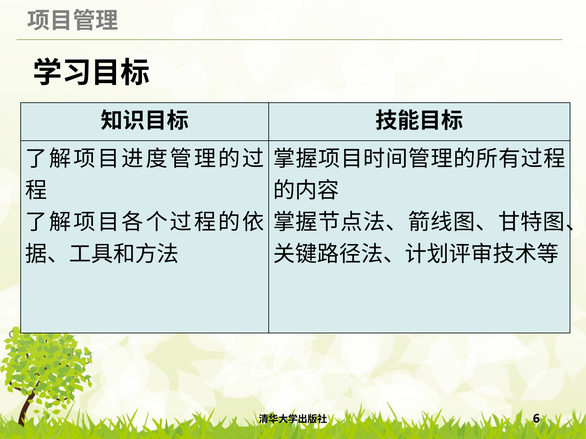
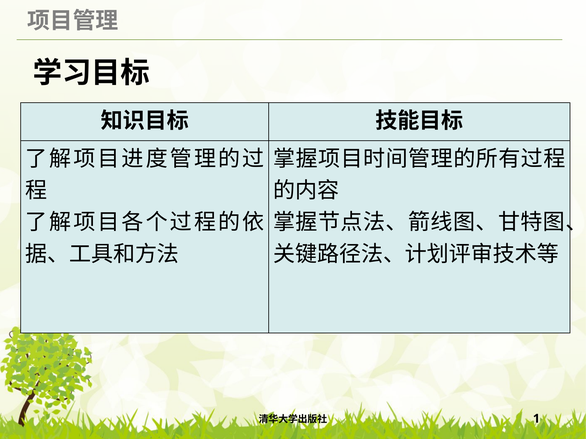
6: 6 -> 1 (536, 419)
